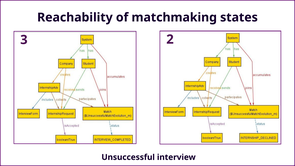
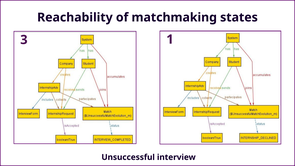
2: 2 -> 1 (170, 39)
